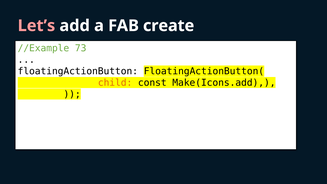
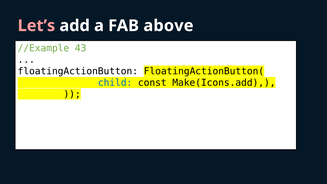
create: create -> above (168, 26)
73: 73 -> 43 (81, 48)
child colour: orange -> blue (115, 83)
